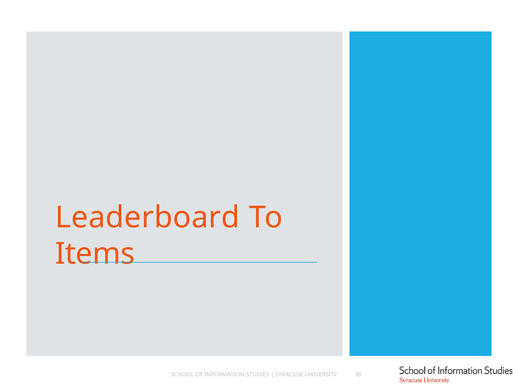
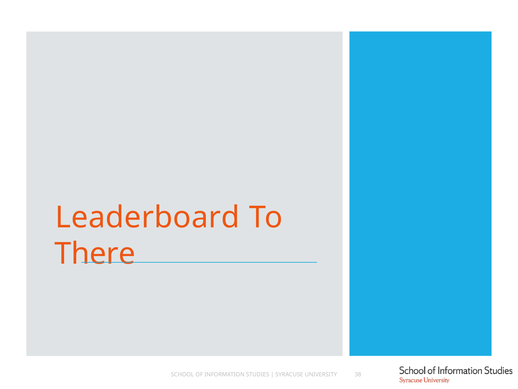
Items: Items -> There (95, 254)
